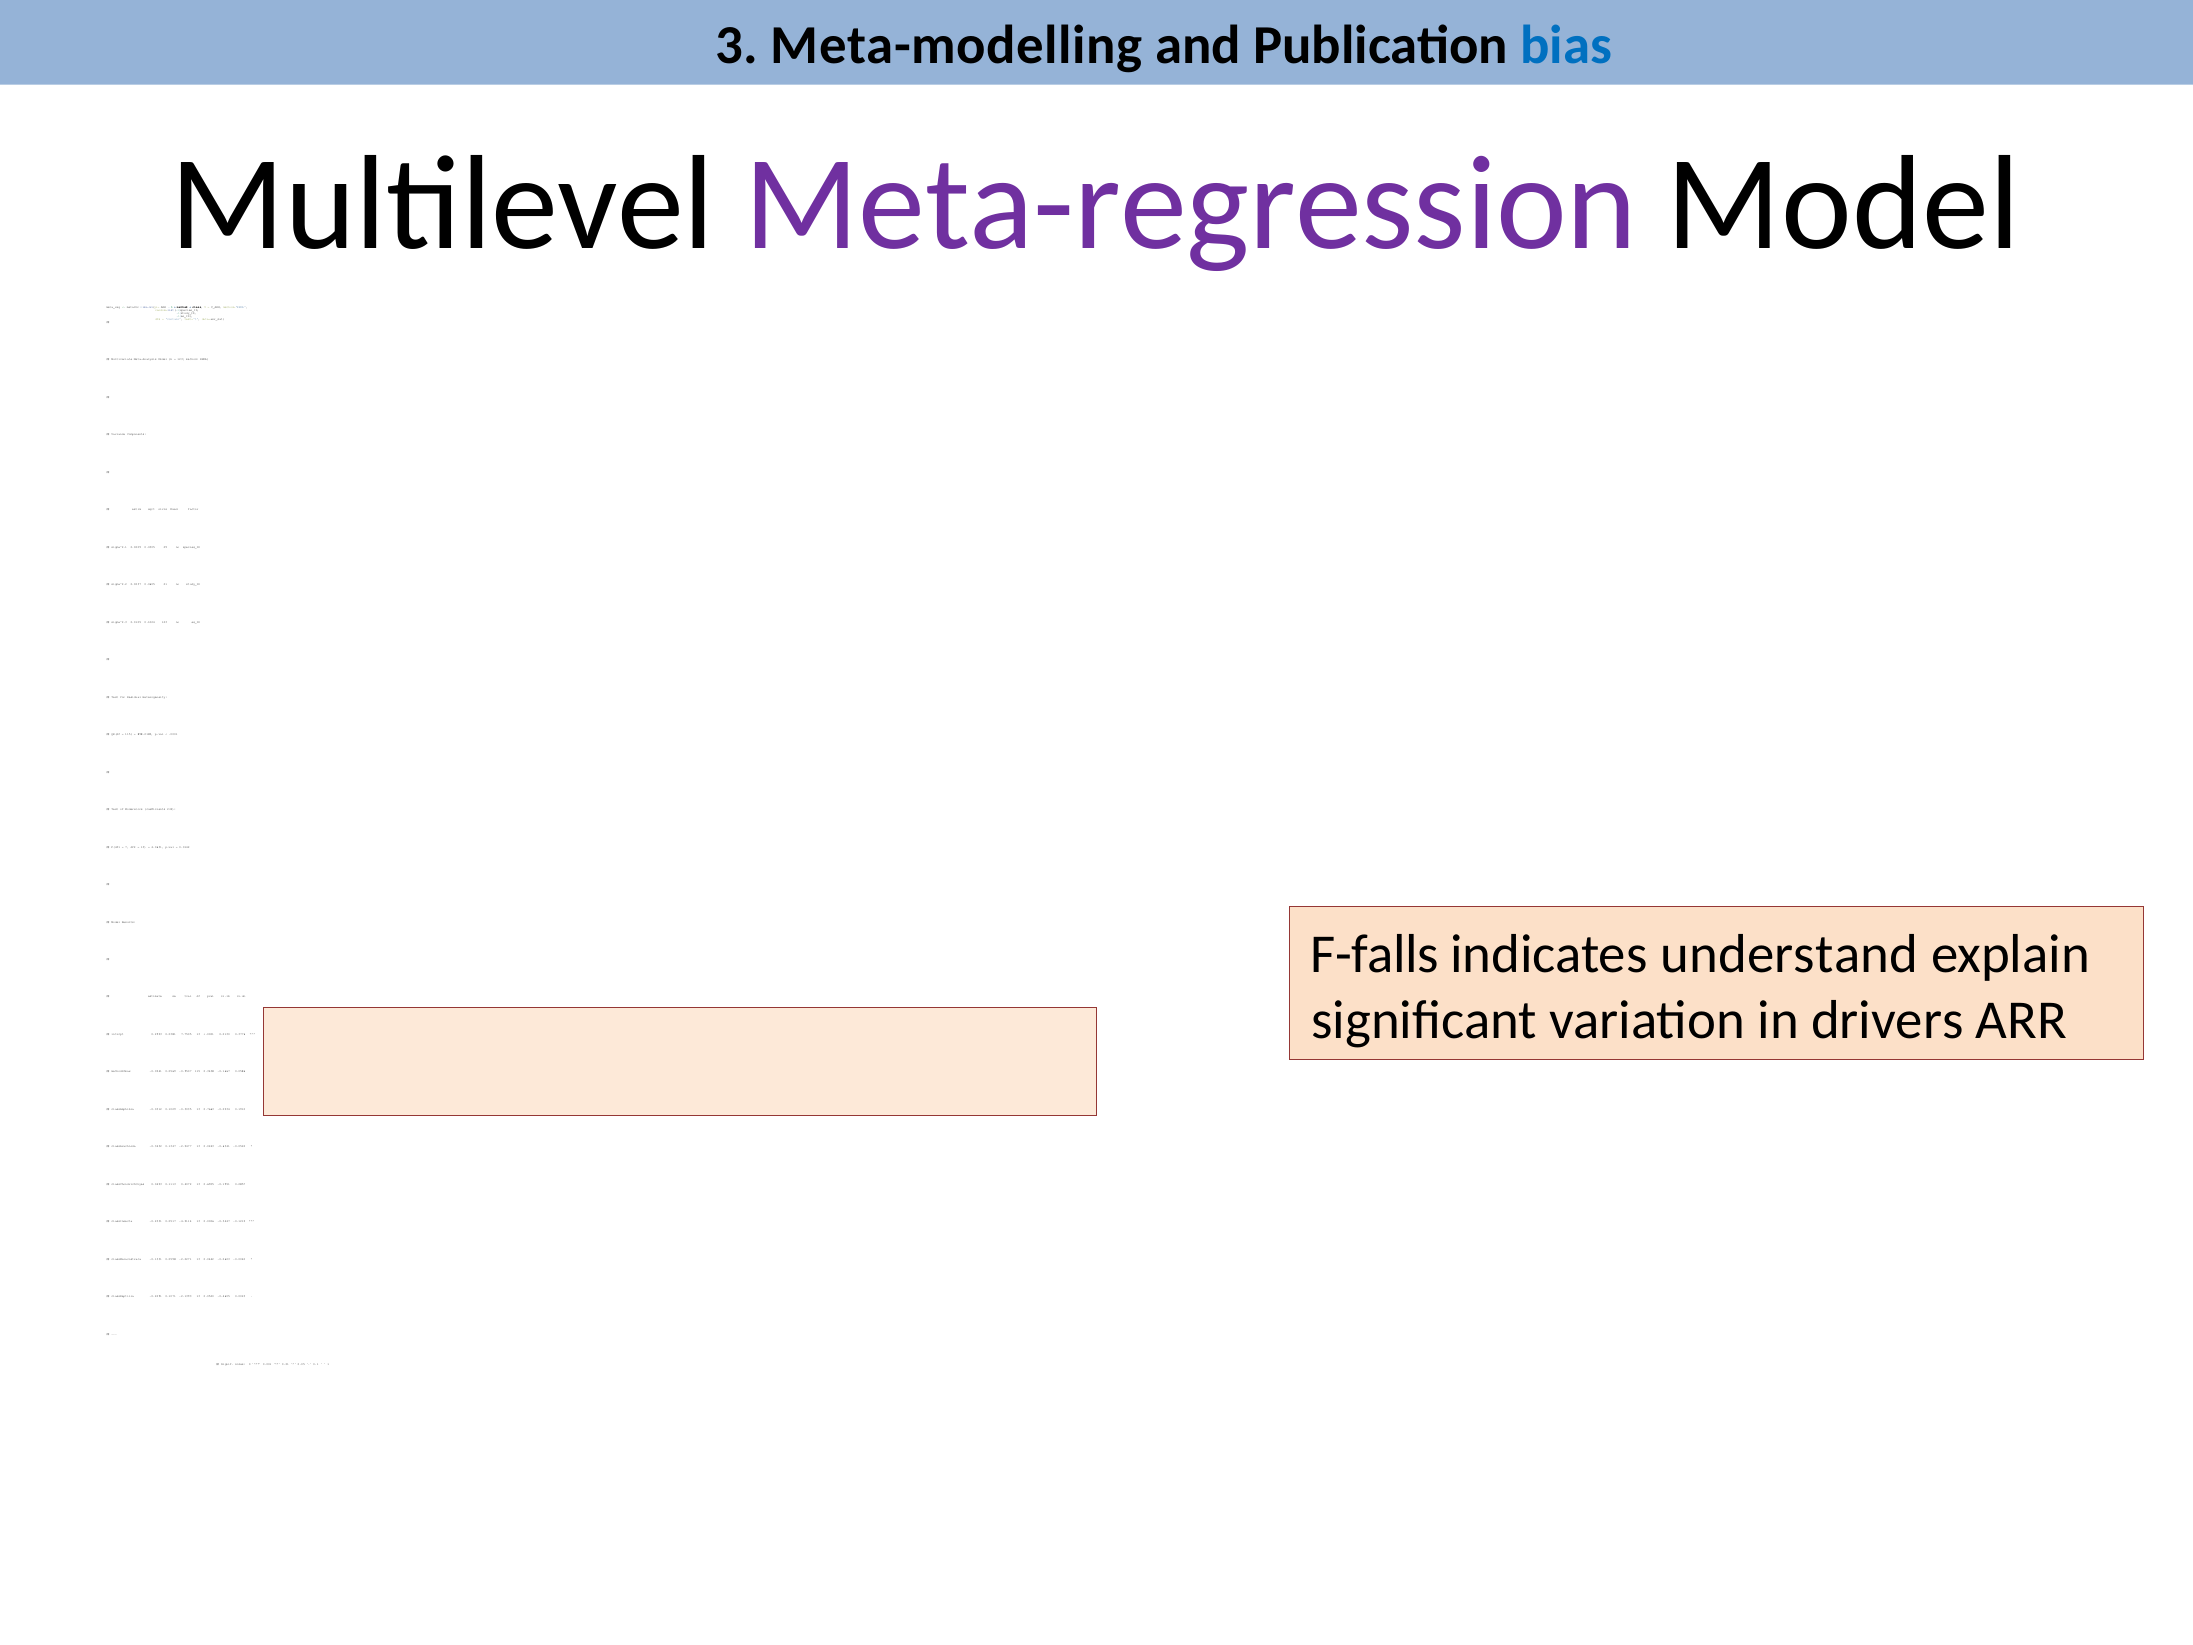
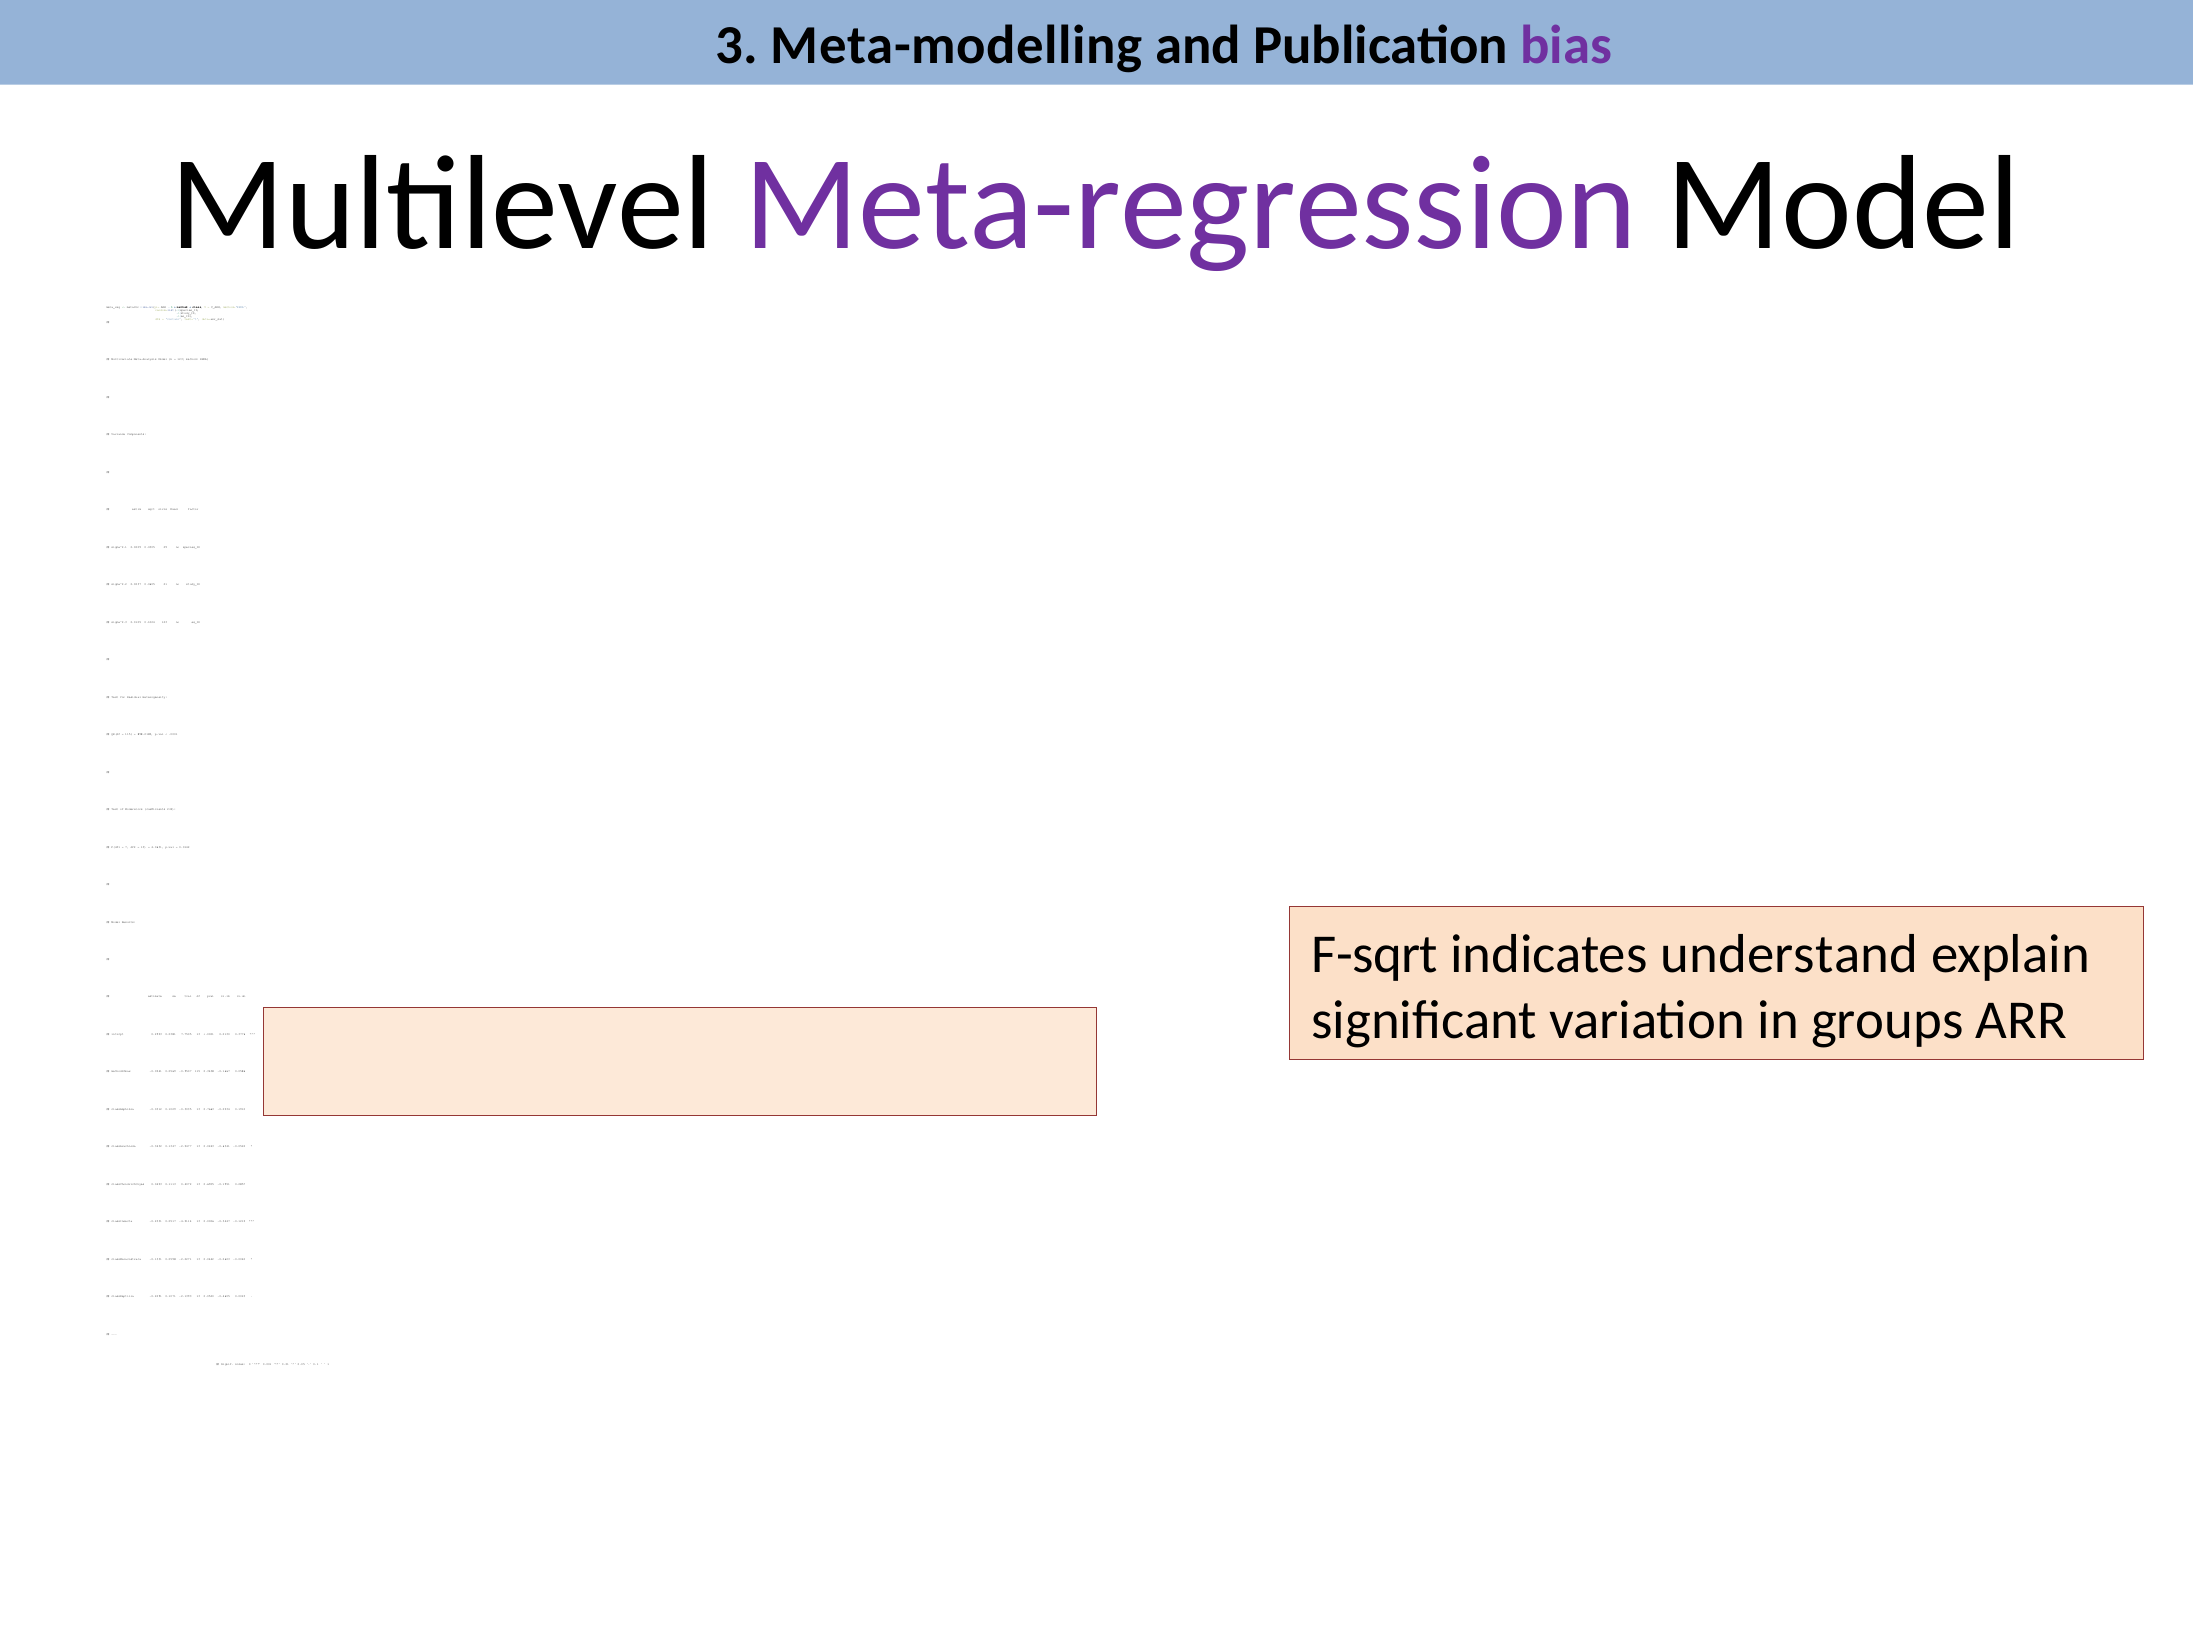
bias colour: blue -> purple (1566, 45)
F-falls: F-falls -> F-sqrt (1375, 954)
drivers: drivers -> groups (1887, 1020)
